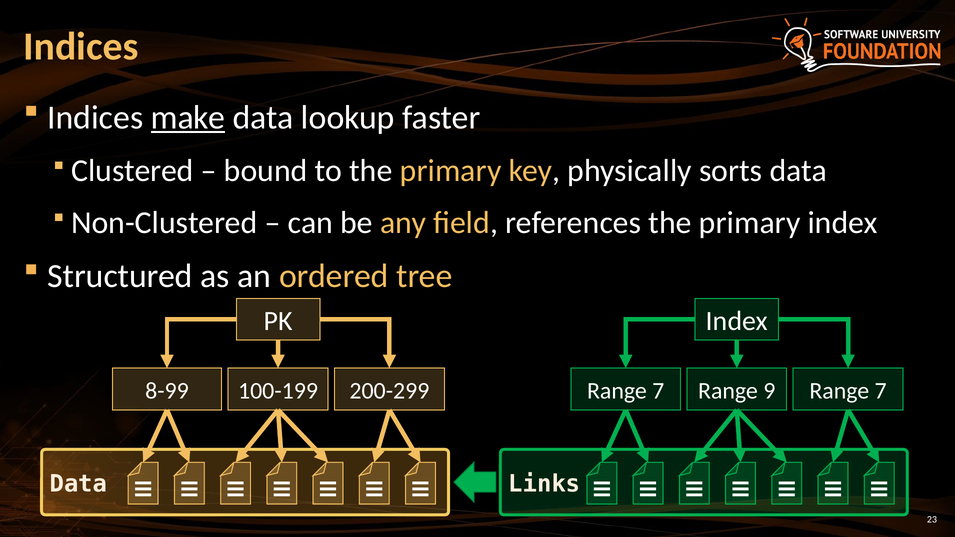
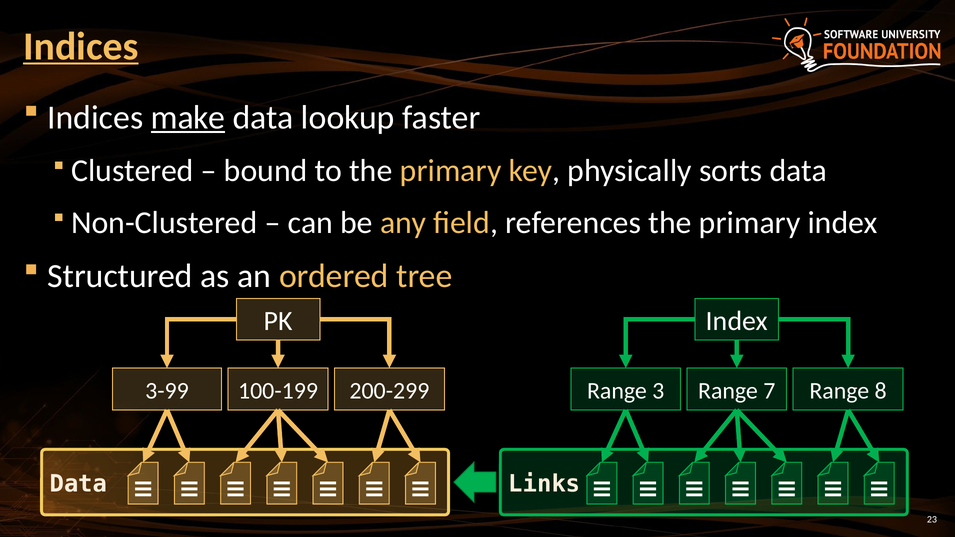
Indices underline: none -> present (81, 46)
8-99: 8-99 -> 3-99 (167, 391)
7: 7 -> 3 (658, 391)
9: 9 -> 7 (769, 391)
7: 7 -> 8 (881, 391)
